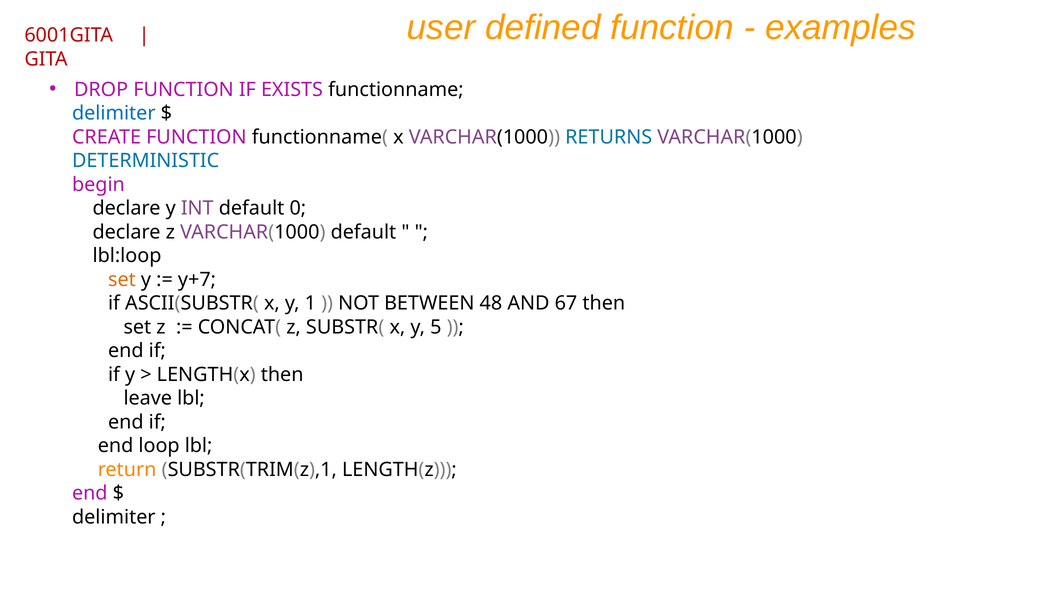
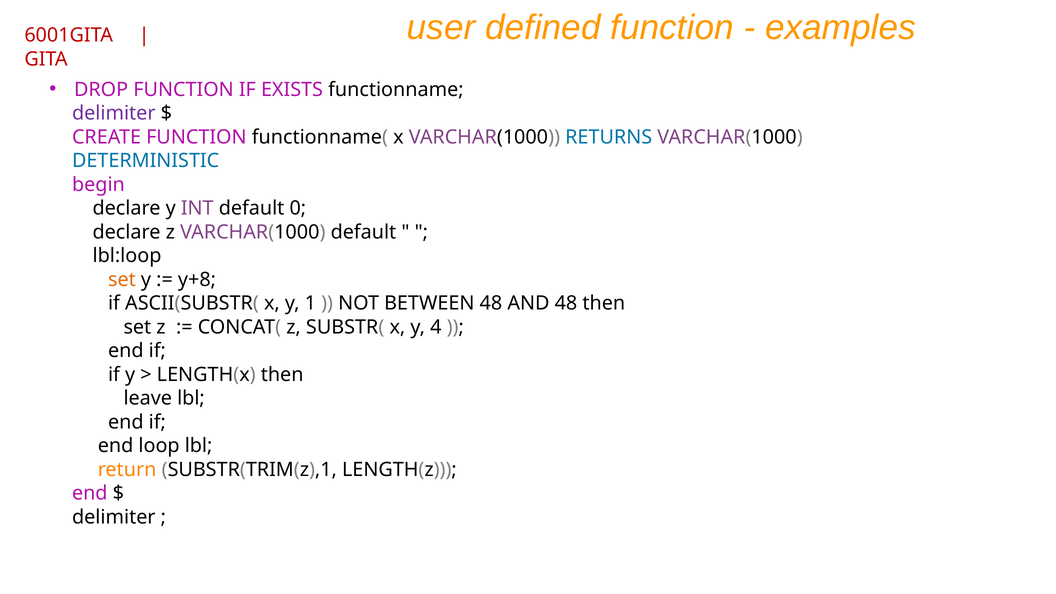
delimiter colour: blue -> purple (114, 113)
y+7: y+7 -> y+8 (197, 280)
AND 67: 67 -> 48 (566, 303)
5: 5 -> 4 (436, 327)
